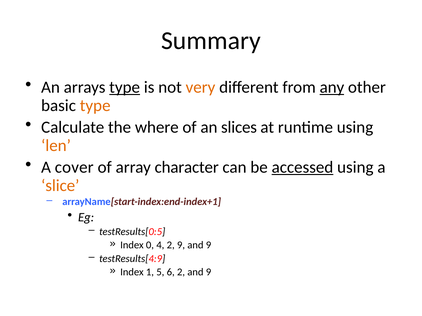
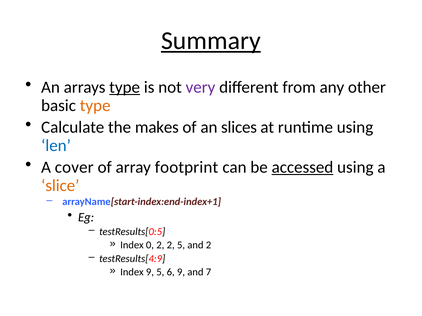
Summary underline: none -> present (211, 41)
very colour: orange -> purple (200, 87)
any underline: present -> none (332, 87)
where: where -> makes (157, 127)
len colour: orange -> blue (56, 146)
character: character -> footprint (187, 168)
0 4: 4 -> 2 (160, 245)
2 9: 9 -> 5 (181, 245)
9: 9 -> 2 (209, 245)
Index 1: 1 -> 9 (150, 272)
6 2: 2 -> 9 (181, 272)
9: 9 -> 7 (209, 272)
